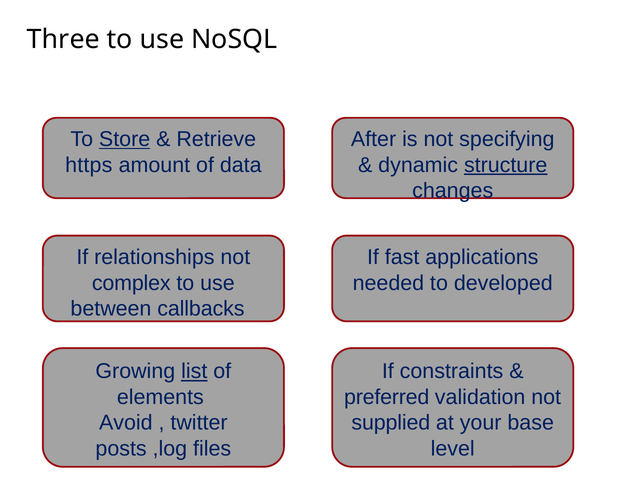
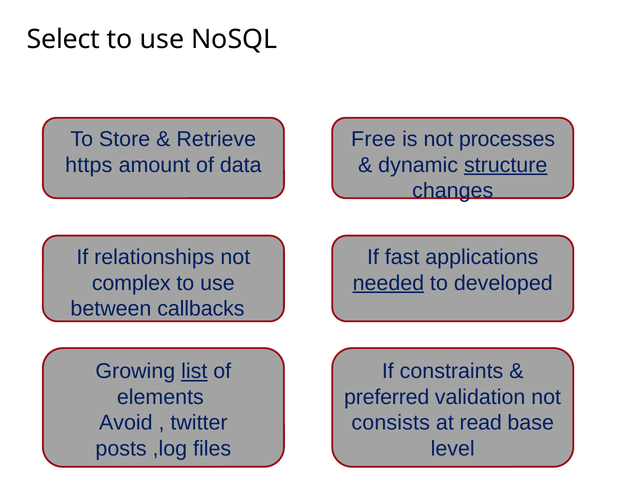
Three: Three -> Select (63, 39)
Store underline: present -> none (125, 139)
After: After -> Free (373, 139)
specifying: specifying -> processes (507, 139)
needed underline: none -> present (388, 283)
supplied: supplied -> consists (391, 423)
your: your -> read (481, 423)
